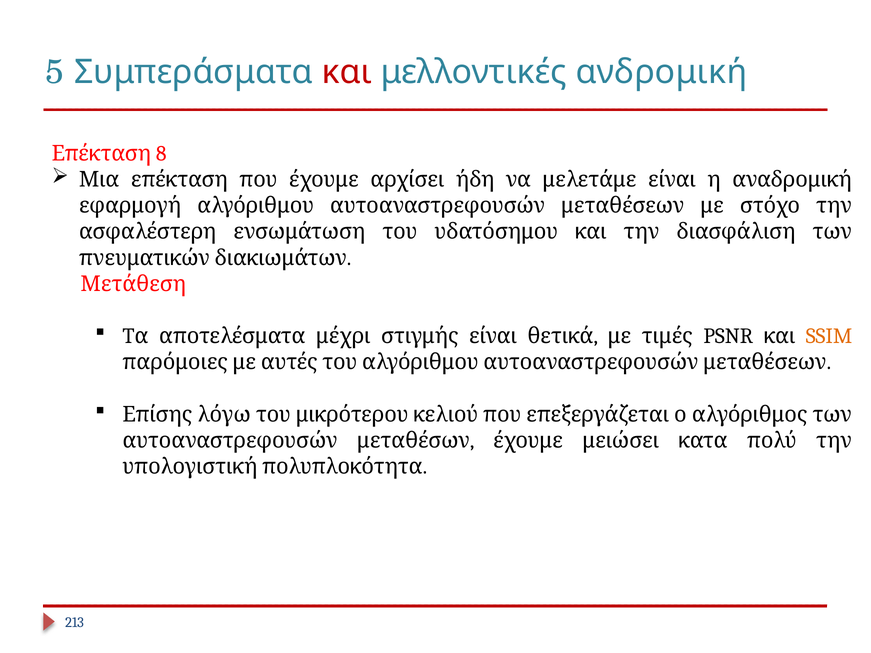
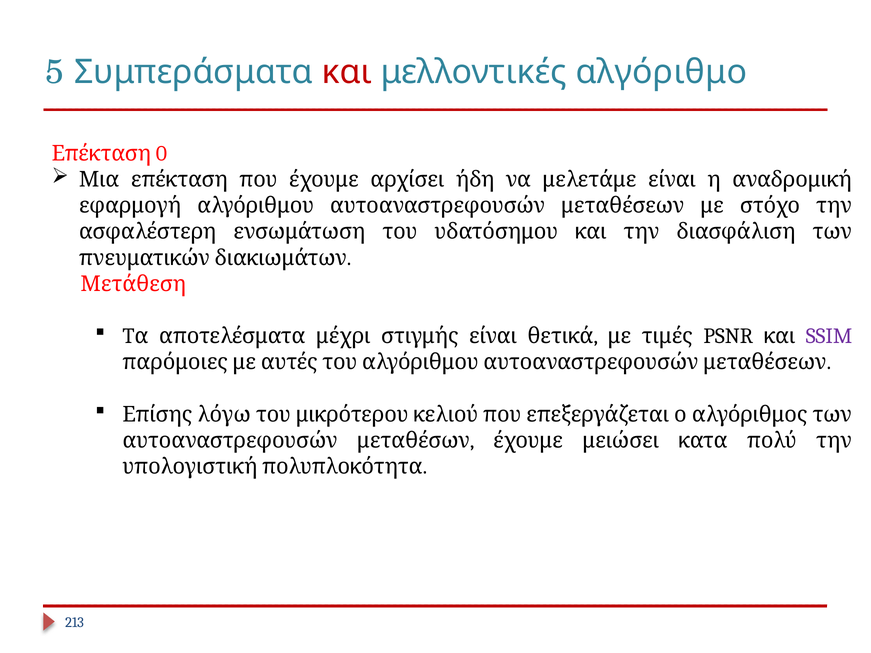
ανδρομική: ανδρομική -> αλγόριθμο (661, 72)
8: 8 -> 0 (161, 153)
SSIM colour: orange -> purple (829, 336)
